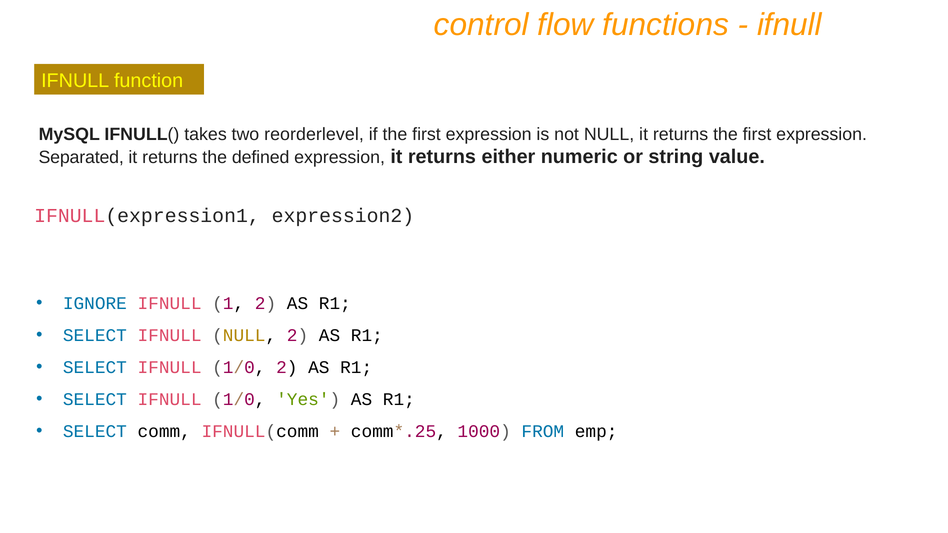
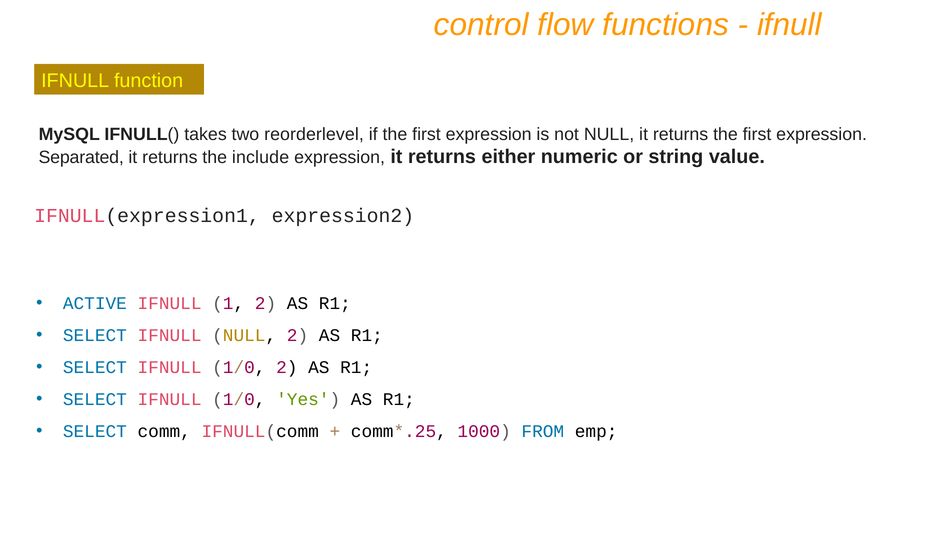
defined: defined -> include (261, 158)
IGNORE: IGNORE -> ACTIVE (95, 304)
